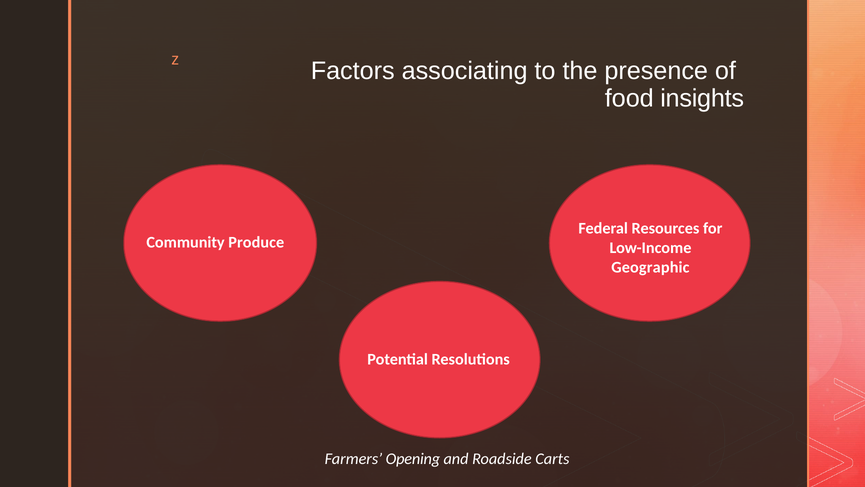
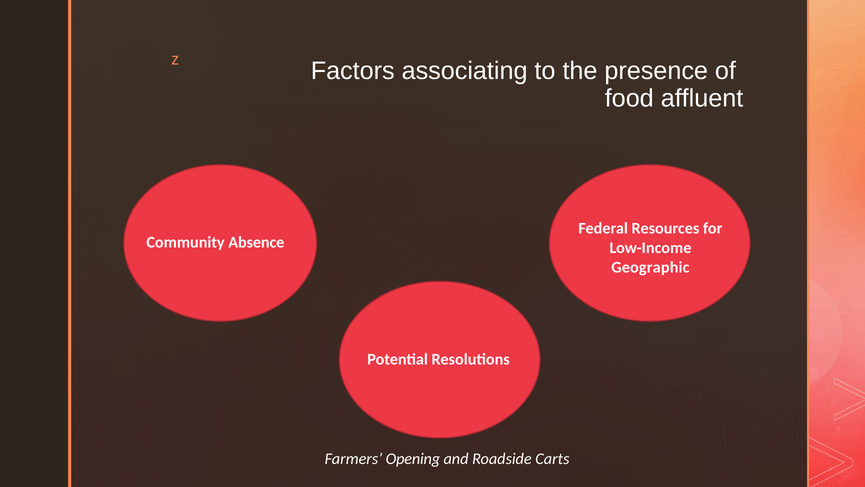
insights: insights -> affluent (702, 98)
Produce: Produce -> Absence (256, 242)
